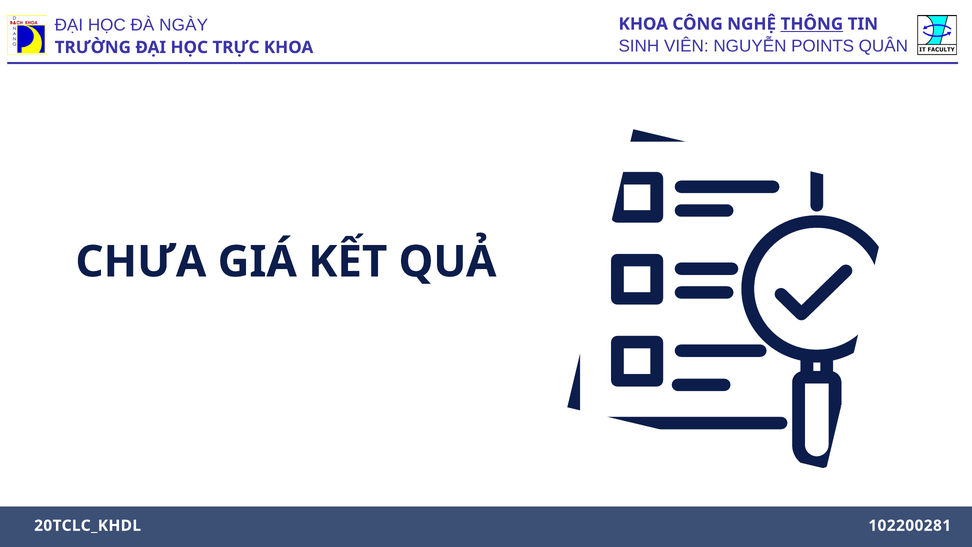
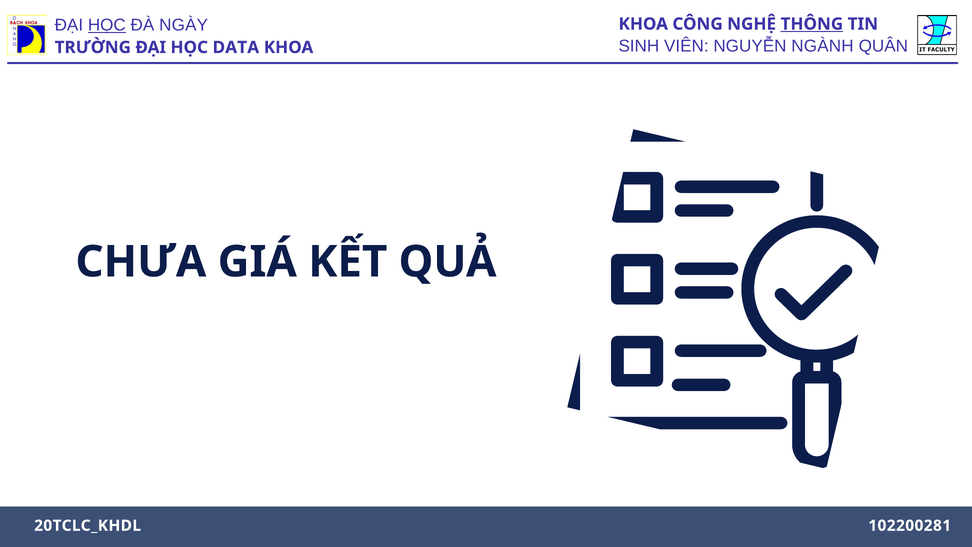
HỌC underline: none -> present (107, 25)
POINTS: POINTS -> NGÀNH (822, 46)
TRỰC: TRỰC -> DATA (236, 47)
